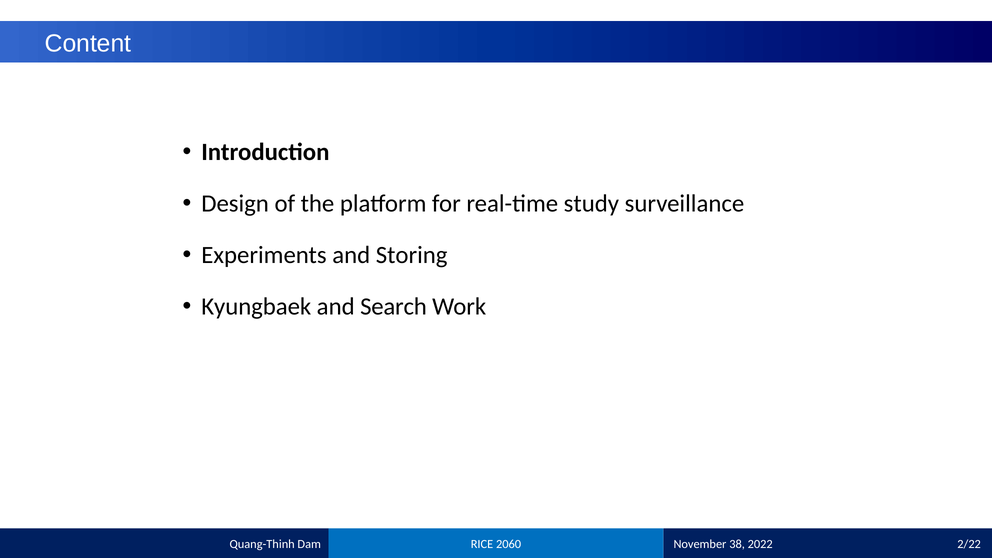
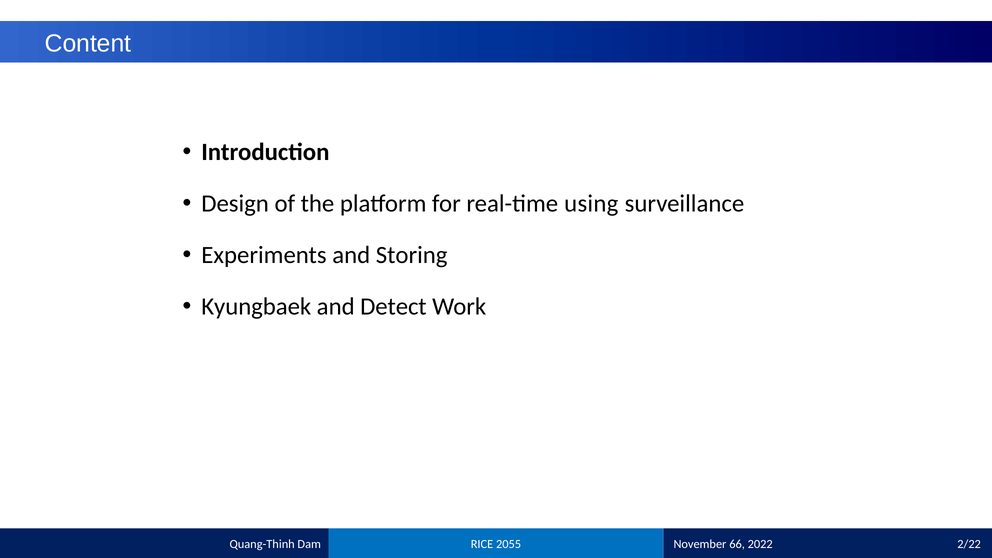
study: study -> using (591, 204)
Search: Search -> Detect (393, 307)
2060: 2060 -> 2055 (509, 544)
38: 38 -> 66 (737, 544)
